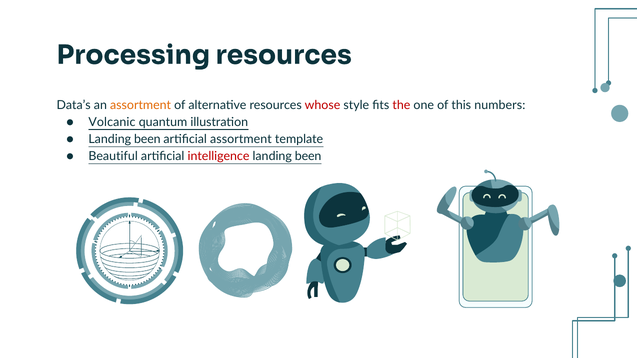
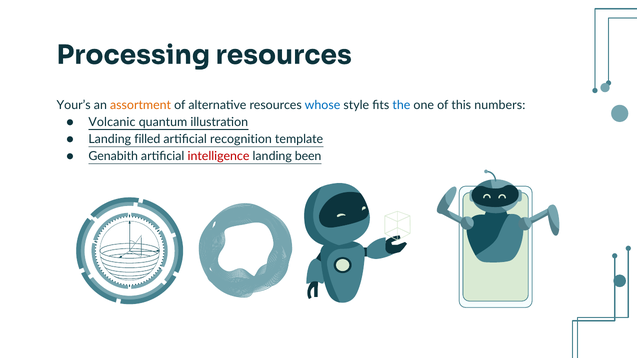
Data’s: Data’s -> Your’s (74, 105)
whose colour: red -> blue (322, 105)
the colour: red -> blue (401, 105)
been: been -> filled (147, 139)
artificial assortment: assortment -> recognition (241, 139)
Beautiful: Beautiful -> Genabith (113, 157)
